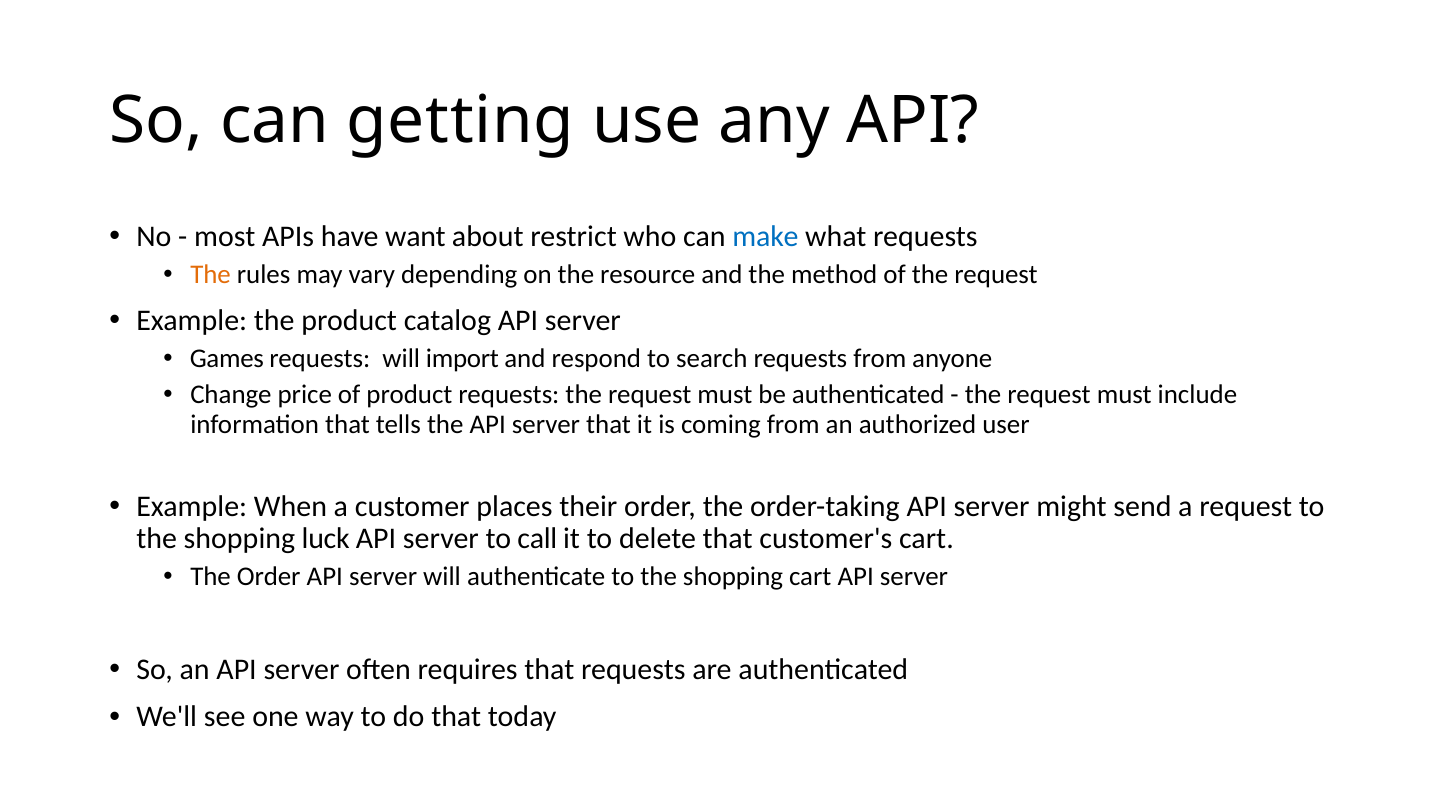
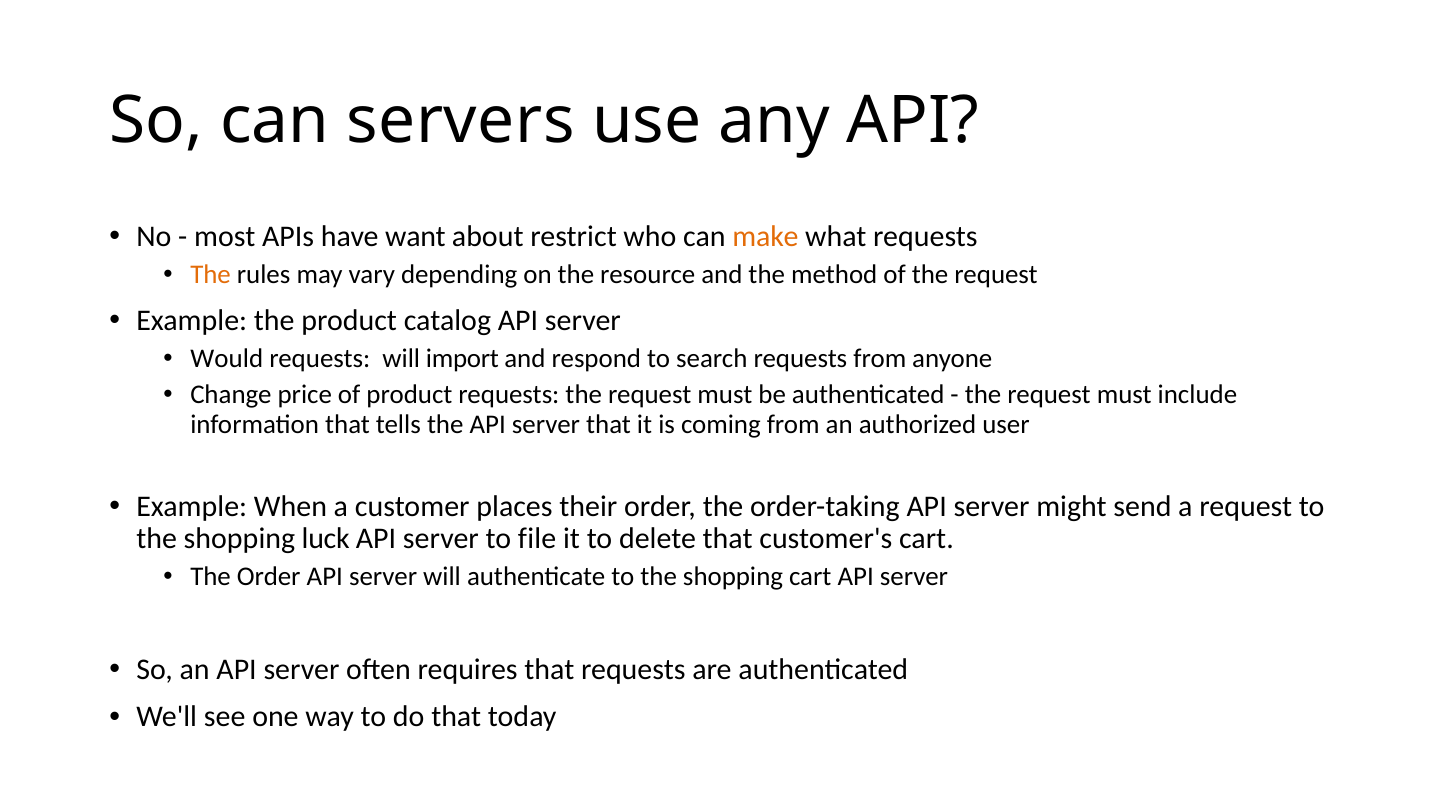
getting: getting -> servers (460, 121)
make colour: blue -> orange (766, 236)
Games: Games -> Would (227, 358)
call: call -> file (537, 538)
